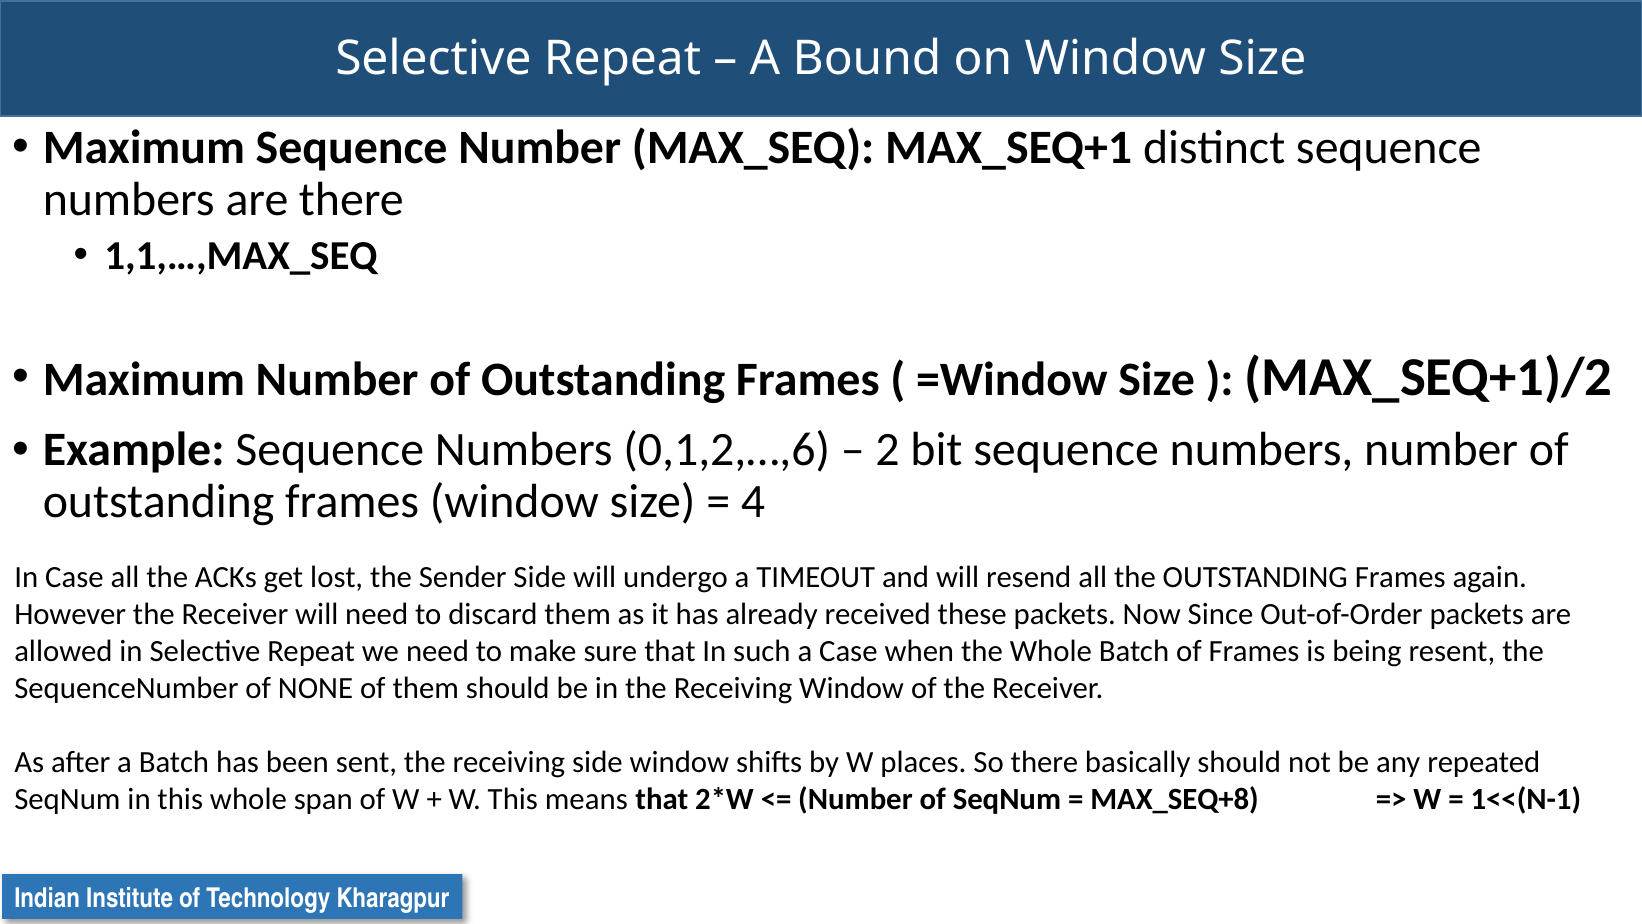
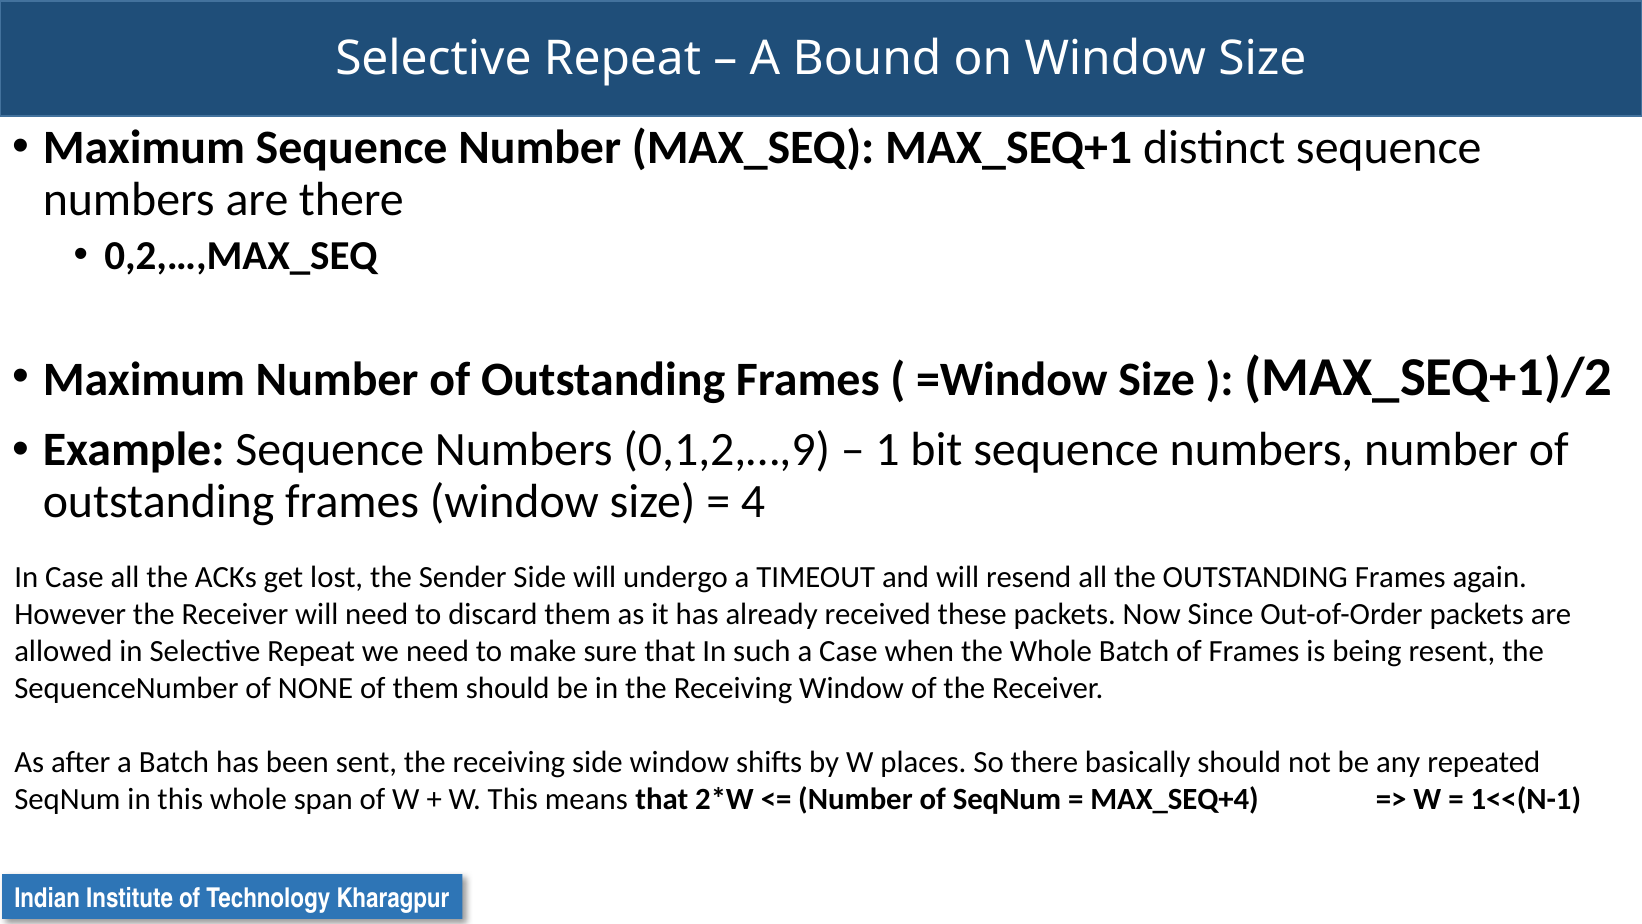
1,1,…,MAX_SEQ: 1,1,…,MAX_SEQ -> 0,2,…,MAX_SEQ (241, 256)
0,1,2,…,6: 0,1,2,…,6 -> 0,1,2,…,9 (727, 450)
2: 2 -> 1 (888, 450)
MAX_SEQ+8: MAX_SEQ+8 -> MAX_SEQ+4 (1175, 799)
